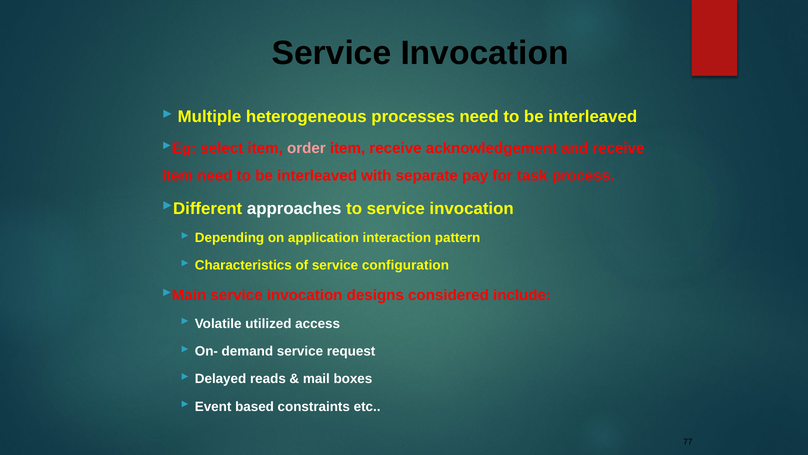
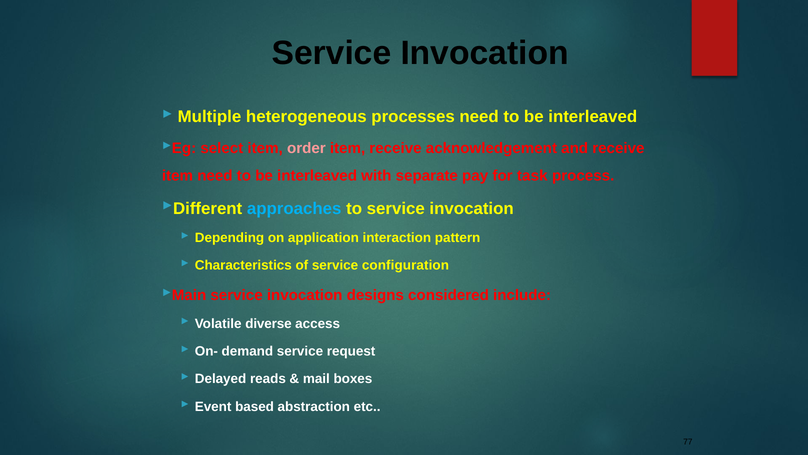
approaches colour: white -> light blue (294, 208)
utilized: utilized -> diverse (268, 323)
constraints: constraints -> abstraction (314, 406)
